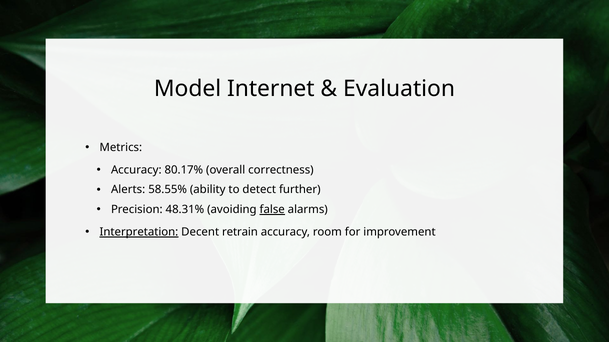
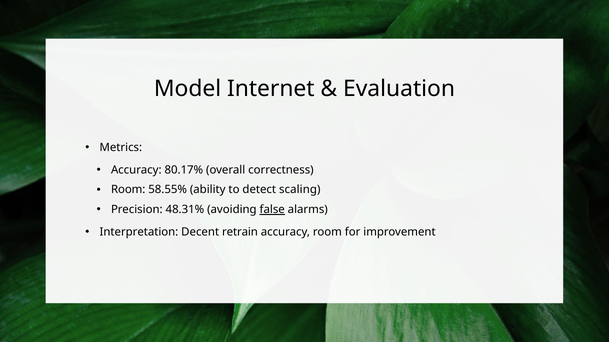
Alerts: Alerts -> Room (128, 190)
further: further -> scaling (300, 190)
Interpretation underline: present -> none (139, 232)
